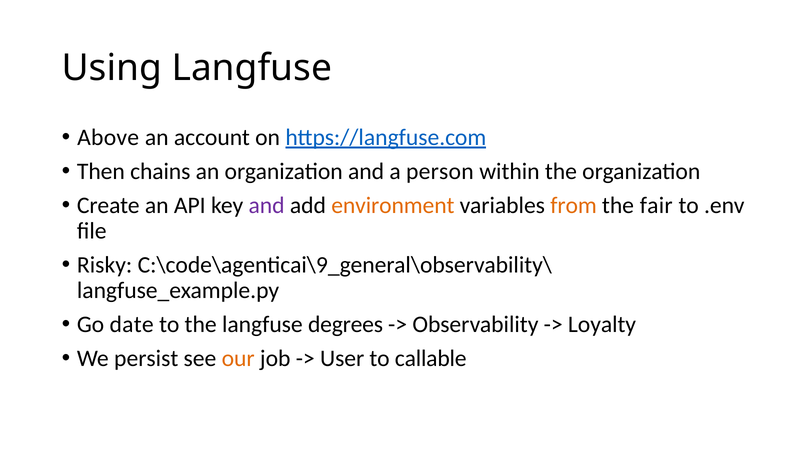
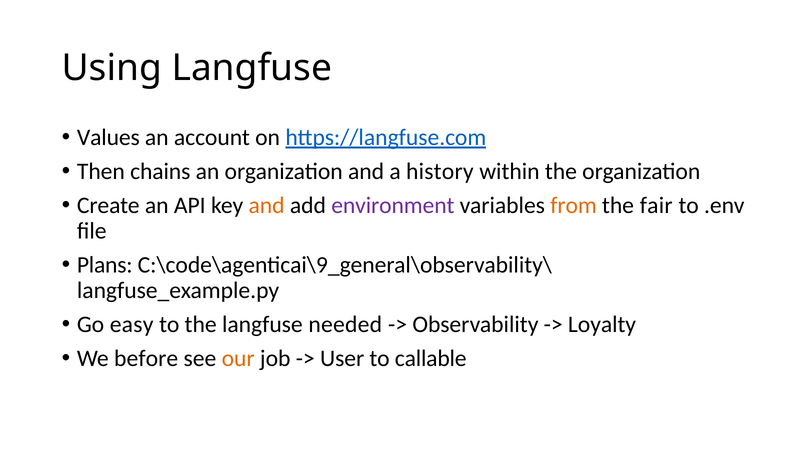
Above: Above -> Values (108, 137)
person: person -> history (440, 171)
and colour: purple -> orange (267, 205)
environment colour: orange -> purple (393, 205)
Risky: Risky -> Plans (105, 265)
date: date -> easy (132, 324)
degrees: degrees -> needed (345, 324)
persist: persist -> before (146, 358)
